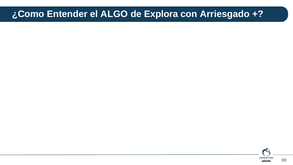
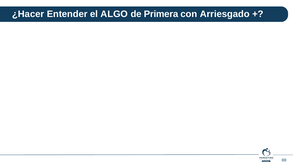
¿Como: ¿Como -> ¿Hacer (28, 14)
Explora: Explora -> Primera (161, 14)
